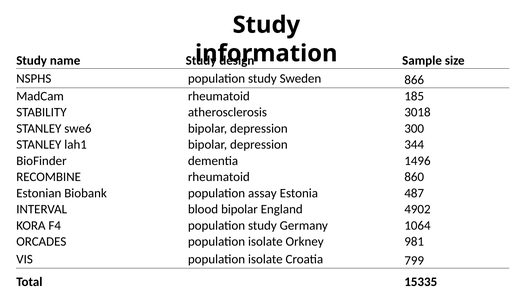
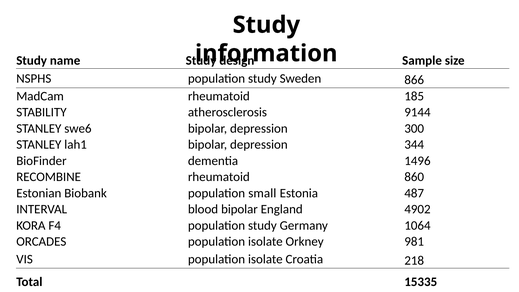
3018: 3018 -> 9144 (417, 112)
assay: assay -> small (262, 193)
799: 799 -> 218 (414, 260)
